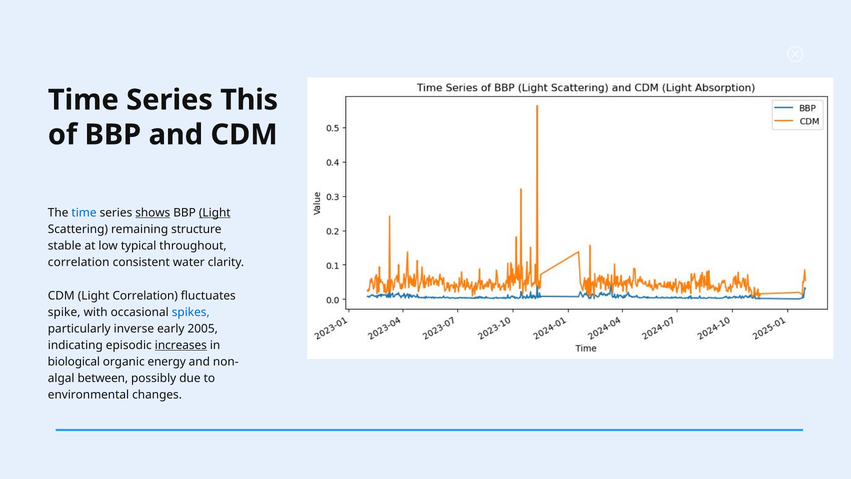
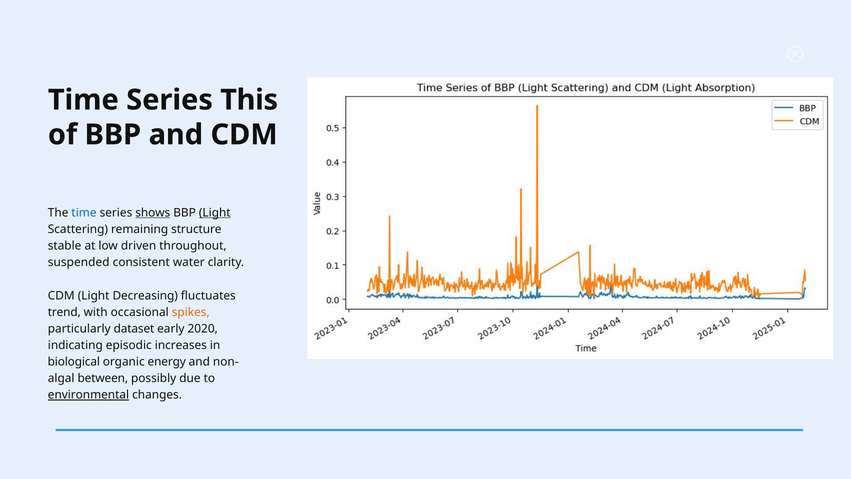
typical: typical -> driven (139, 246)
correlation: correlation -> suspended (79, 262)
Light Correlation: Correlation -> Decreasing (145, 295)
spike: spike -> trend (64, 312)
spikes colour: blue -> orange (191, 312)
inverse: inverse -> dataset (134, 329)
2005: 2005 -> 2020 (203, 329)
increases underline: present -> none (181, 345)
environmental underline: none -> present (88, 395)
